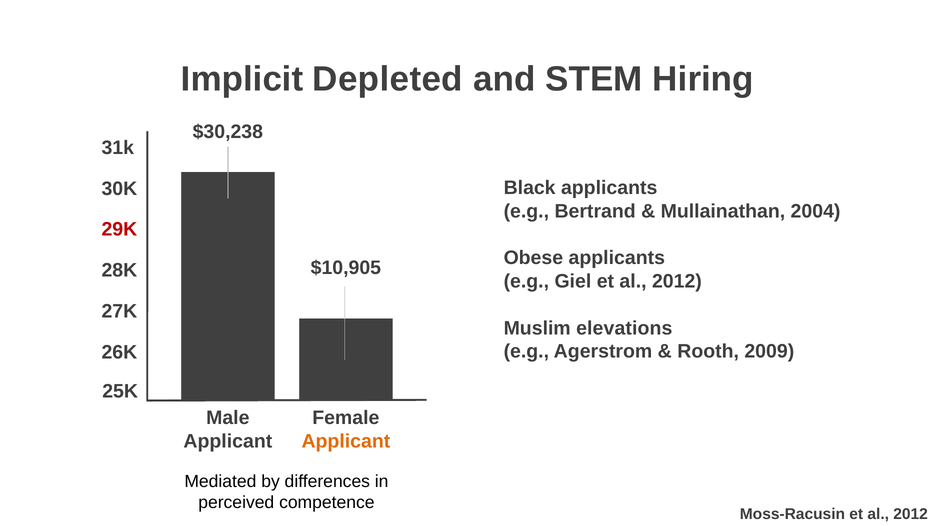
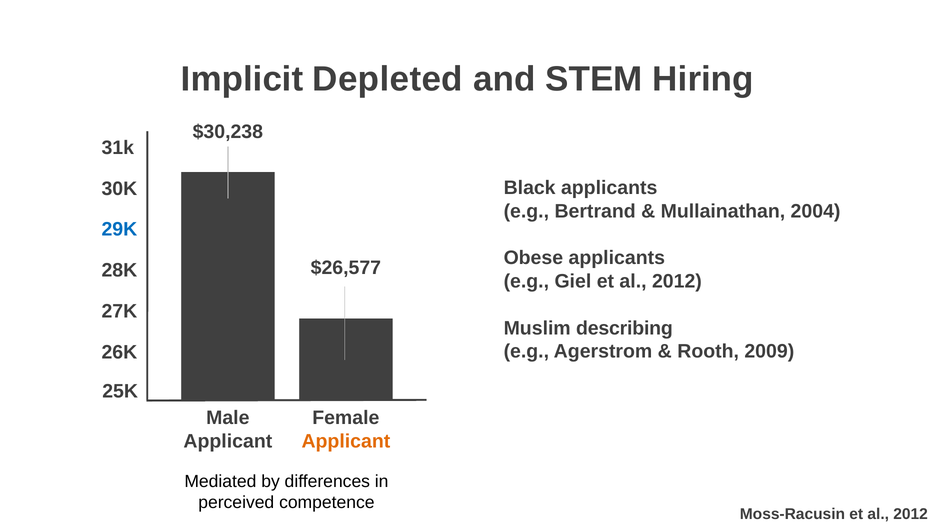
29K colour: red -> blue (119, 229)
$10,905: $10,905 -> $26,577 (346, 268)
elevations: elevations -> describing (624, 328)
